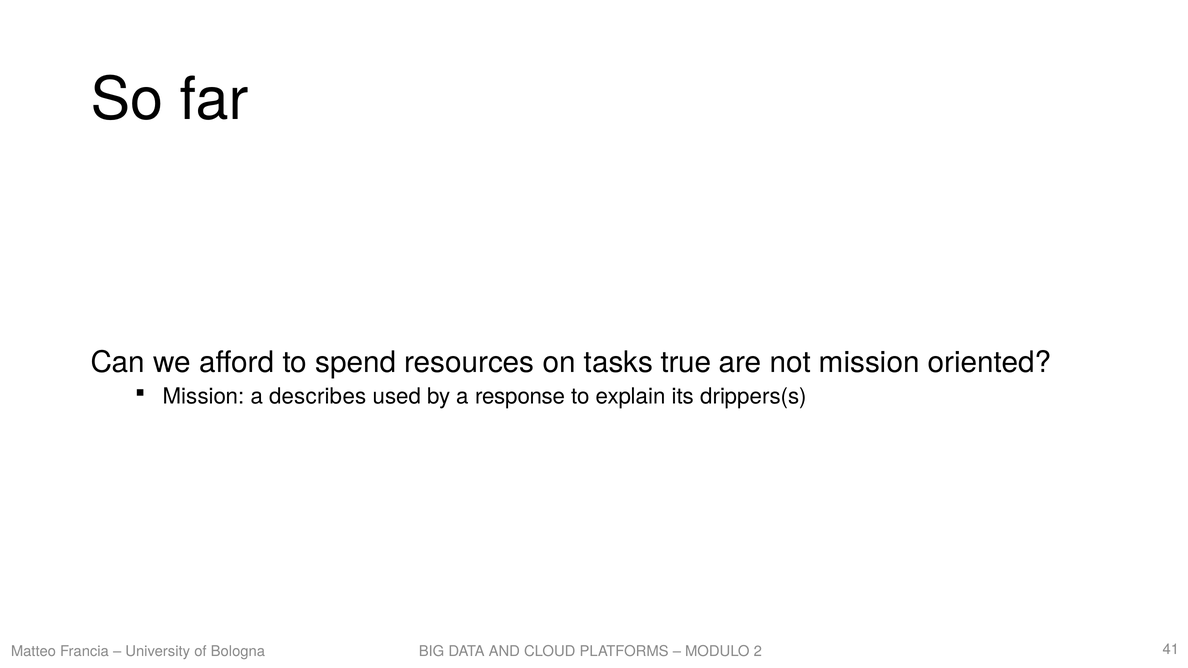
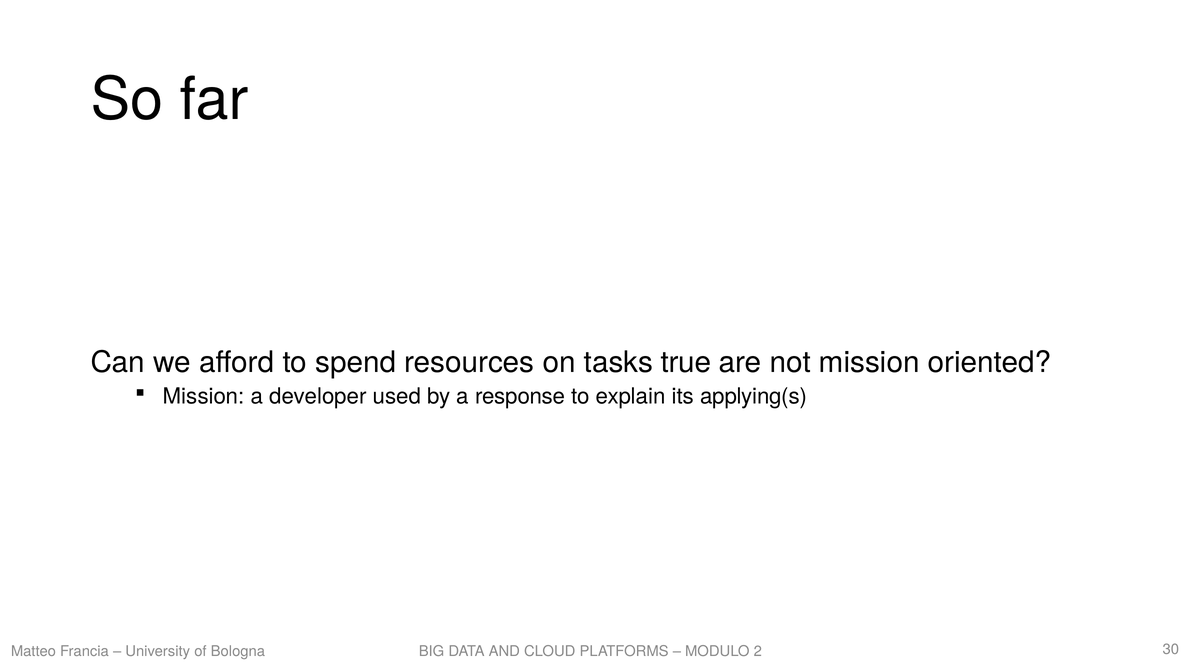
describes: describes -> developer (318, 397)
drippers(s: drippers(s -> applying(s (754, 397)
41: 41 -> 30 (1171, 650)
